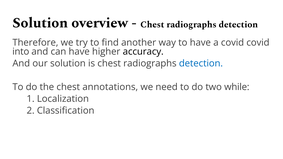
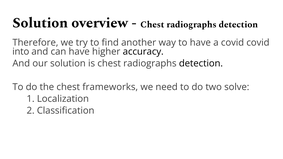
detection colour: blue -> black (201, 63)
annotations: annotations -> frameworks (110, 87)
while: while -> solve (237, 87)
